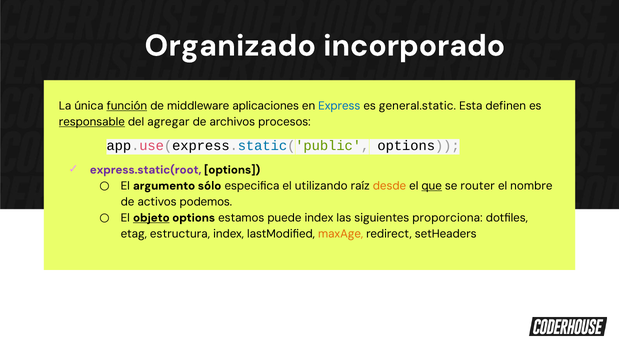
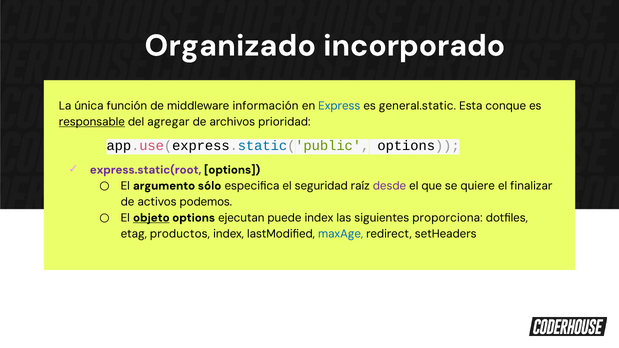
función underline: present -> none (127, 106)
aplicaciones: aplicaciones -> información (266, 106)
definen: definen -> conque (506, 106)
procesos: procesos -> prioridad (284, 122)
utilizando: utilizando -> seguridad (321, 186)
desde colour: orange -> purple (389, 186)
que underline: present -> none (432, 186)
router: router -> quiere (478, 186)
nombre: nombre -> finalizar (531, 186)
estamos: estamos -> ejecutan (241, 218)
estructura: estructura -> productos (180, 234)
maxAge colour: orange -> blue (341, 234)
